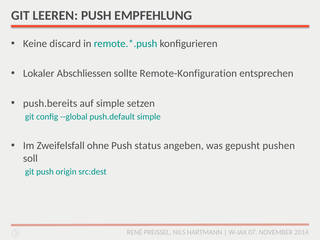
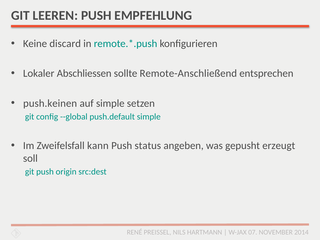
Remote-Konfiguration: Remote-Konfiguration -> Remote-Anschließend (188, 73)
push.bereits: push.bereits -> push.keinen (50, 103)
ohne: ohne -> kann (98, 146)
pushen: pushen -> erzeugt (279, 146)
